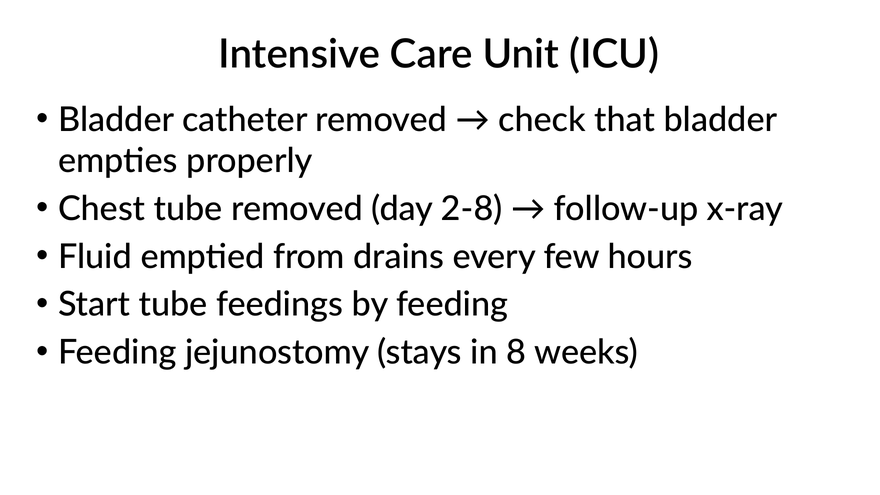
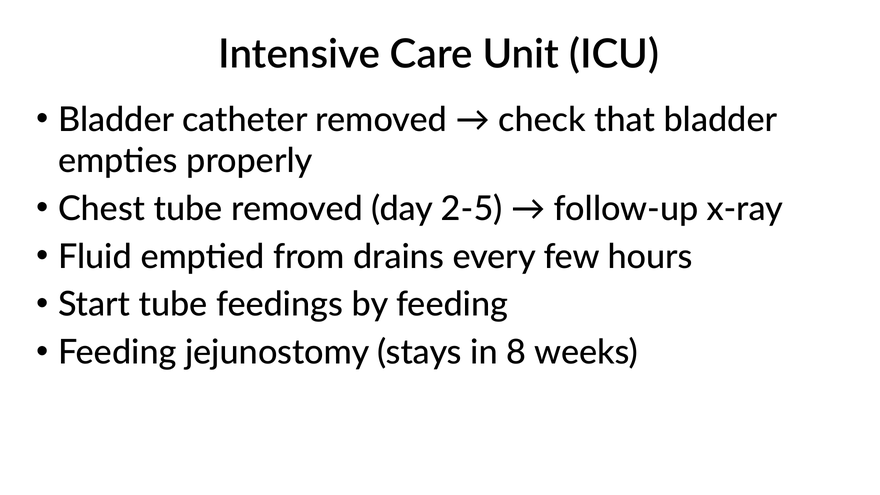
2-8: 2-8 -> 2-5 (472, 209)
